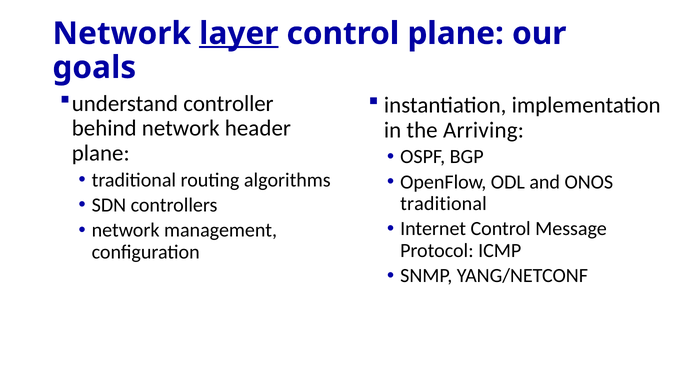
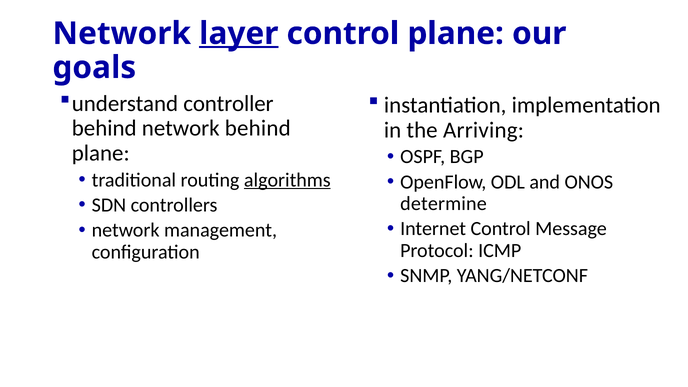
network header: header -> behind (258, 128)
algorithms underline: none -> present (287, 180)
traditional: traditional -> determine (443, 204)
